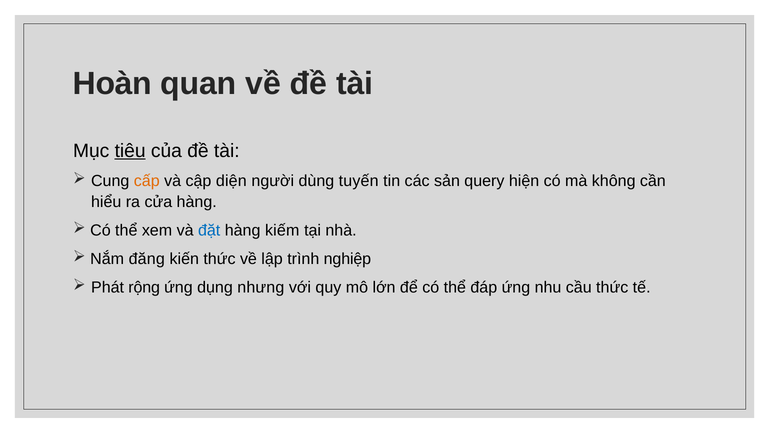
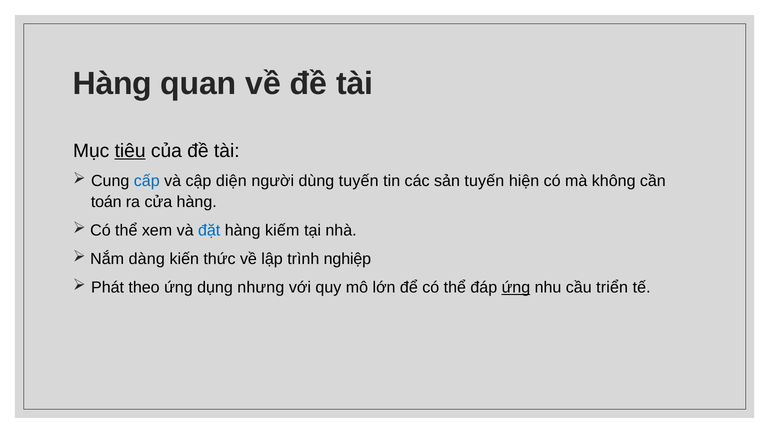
Hoàn: Hoàn -> Hàng (112, 84)
cấp colour: orange -> blue (147, 181)
sản query: query -> tuyến (484, 181)
hiểu: hiểu -> toán (106, 202)
đăng: đăng -> dàng (147, 259)
rộng: rộng -> theo (144, 287)
ứng underline: none -> present (516, 287)
cầu thức: thức -> triển (612, 287)
